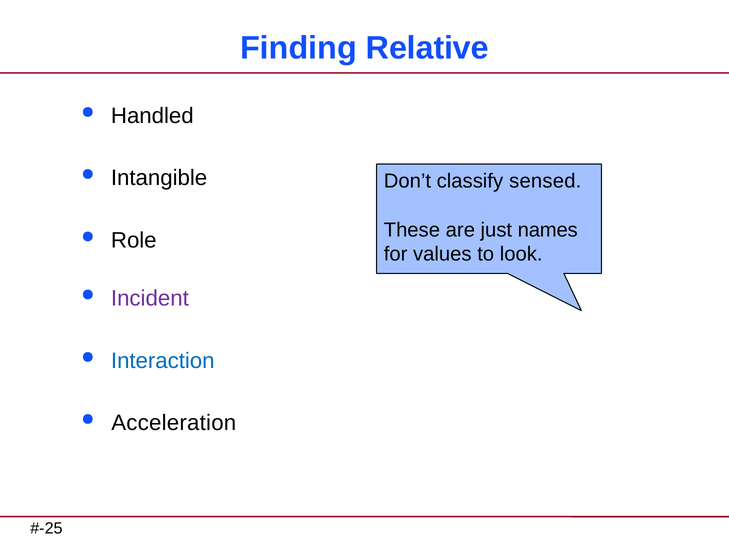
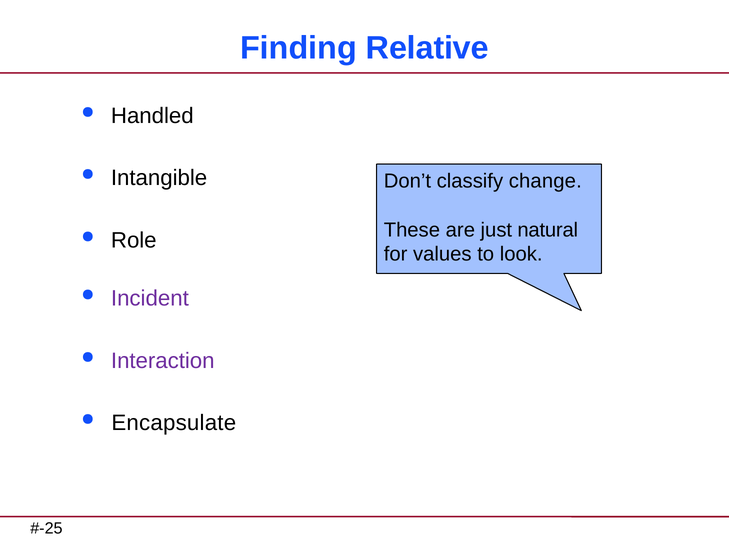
sensed: sensed -> change (545, 181)
names: names -> natural (548, 230)
Interaction colour: blue -> purple (163, 361)
Acceleration: Acceleration -> Encapsulate (174, 423)
